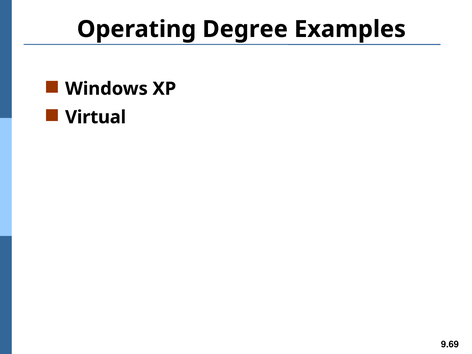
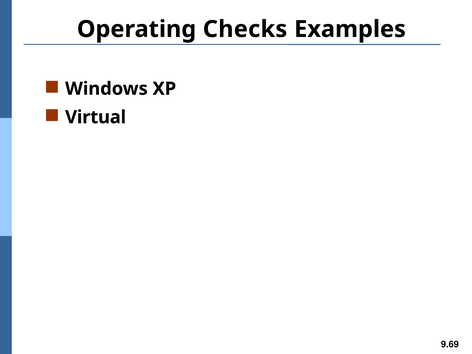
Degree: Degree -> Checks (245, 29)
